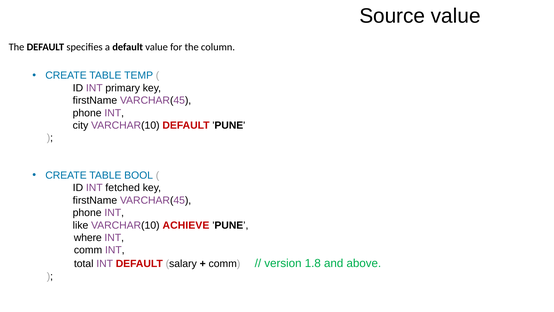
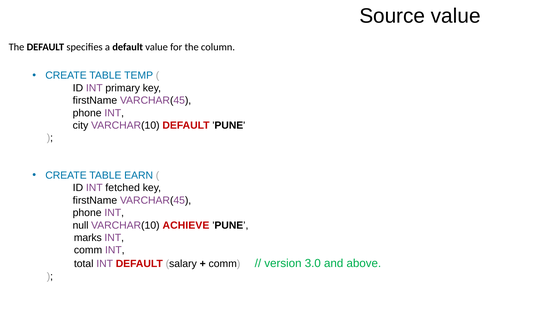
BOOL: BOOL -> EARN (139, 175)
like: like -> null (81, 225)
where: where -> marks (88, 237)
1.8: 1.8 -> 3.0 (313, 263)
